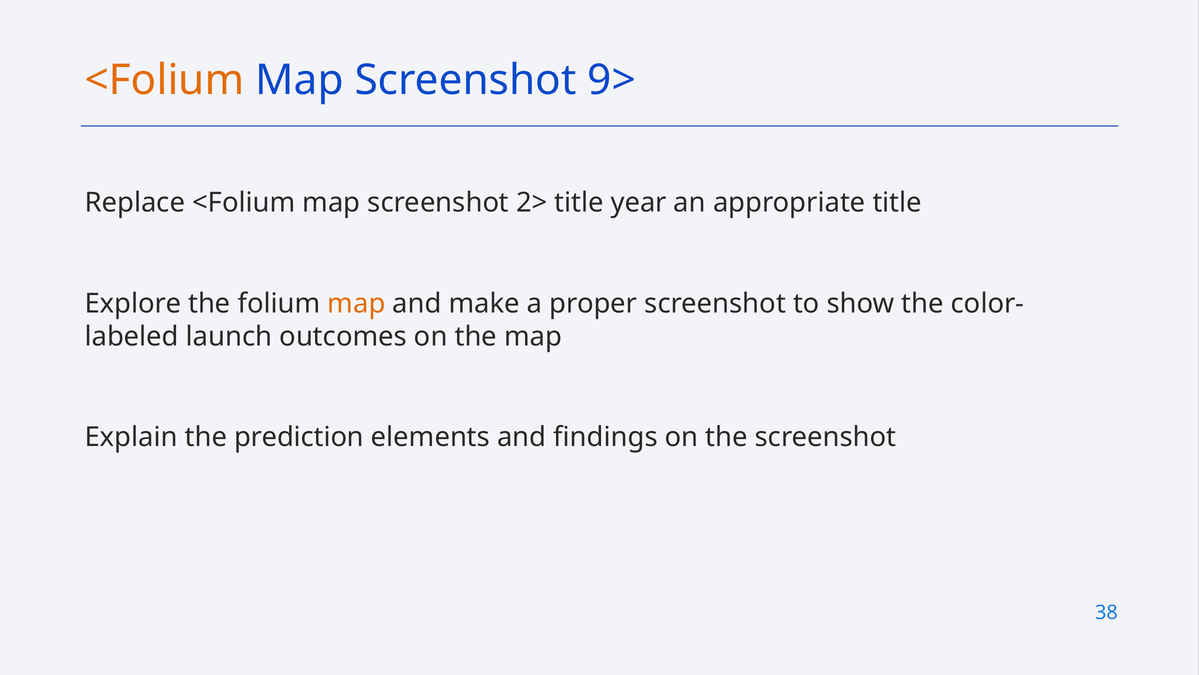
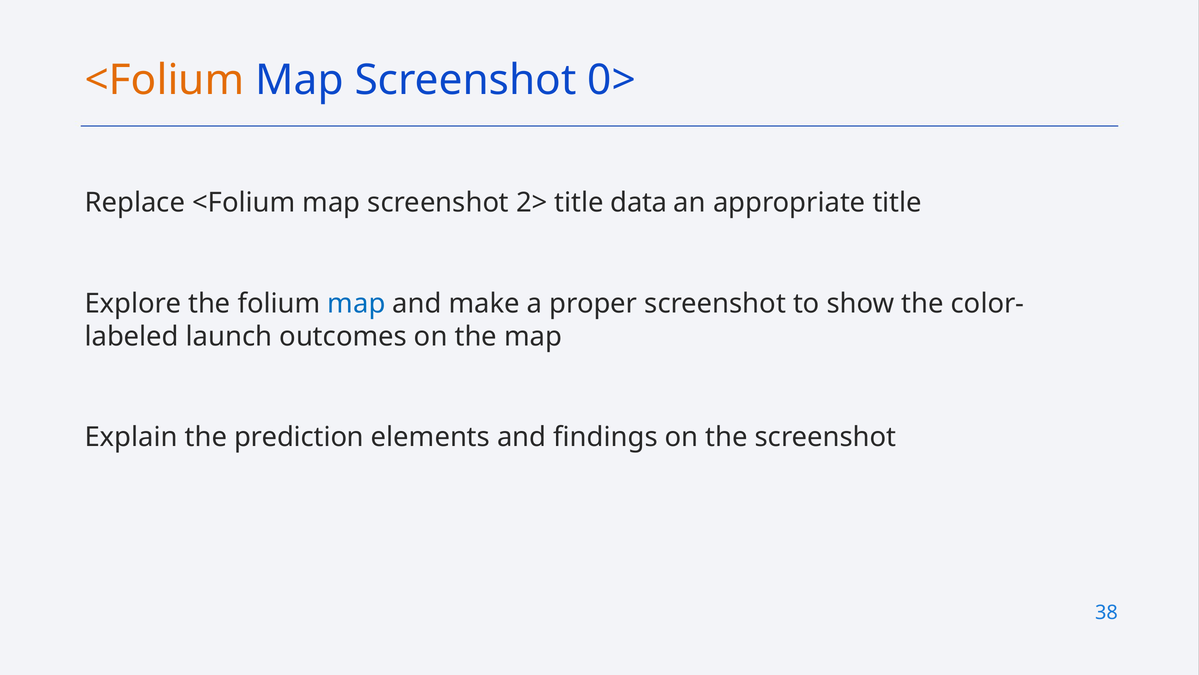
9>: 9> -> 0> (612, 80)
year: year -> data (639, 202)
map colour: orange -> blue (356, 303)
